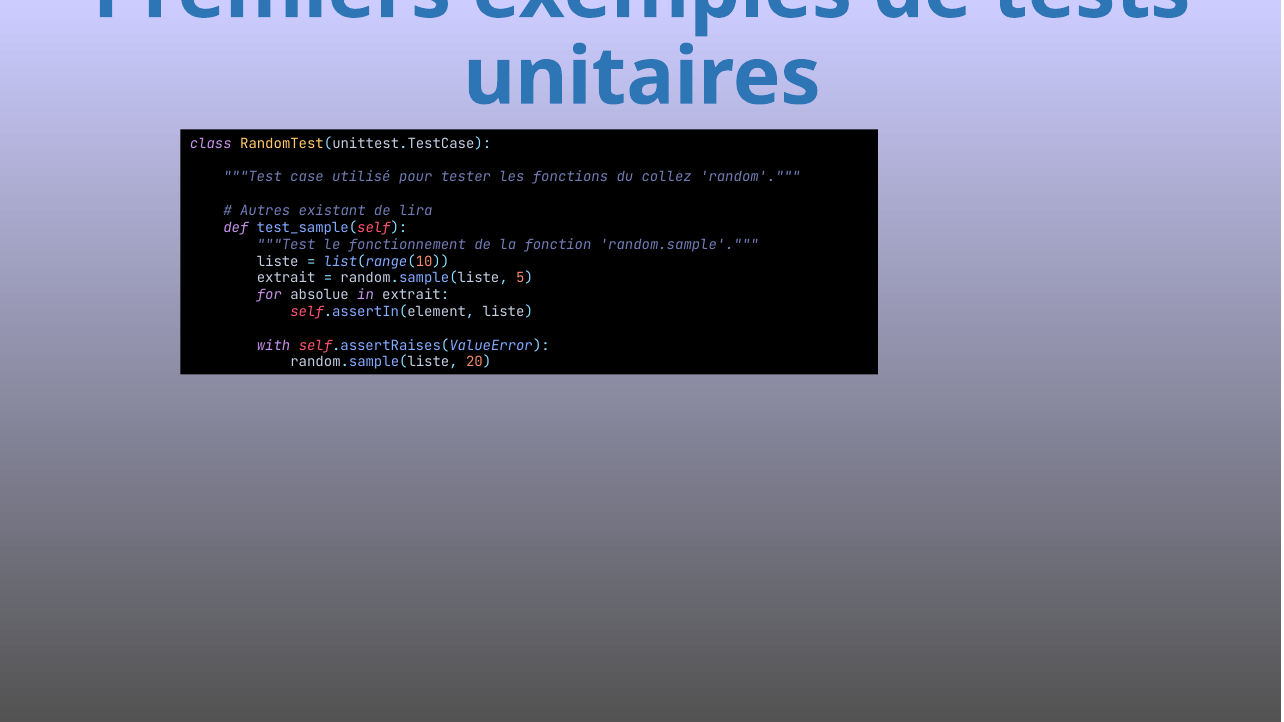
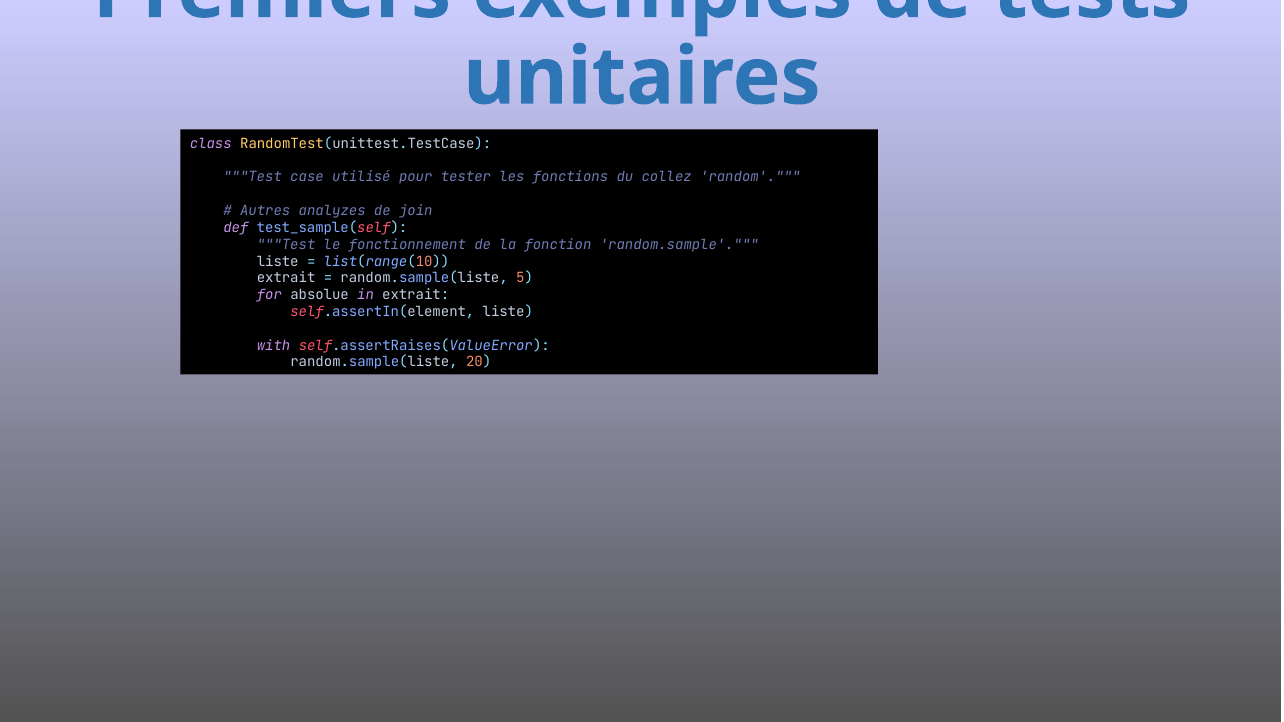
existant: existant -> analyzes (332, 211)
lira: lira -> join (416, 211)
